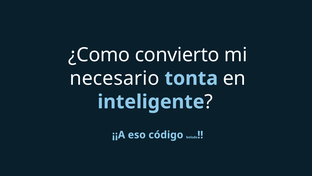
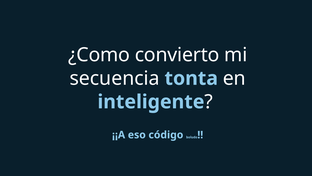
necesario: necesario -> secuencia (115, 78)
